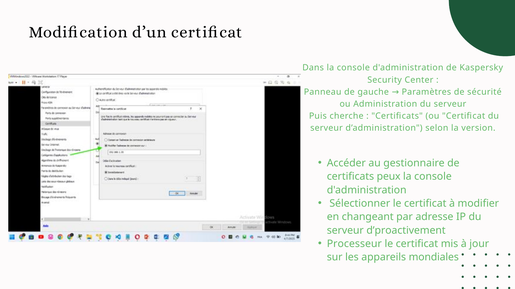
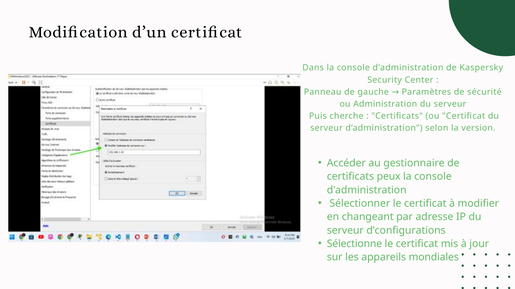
d’proactivement: d’proactivement -> d’configurations (406, 231)
Processeur: Processeur -> Sélectionne (354, 244)
